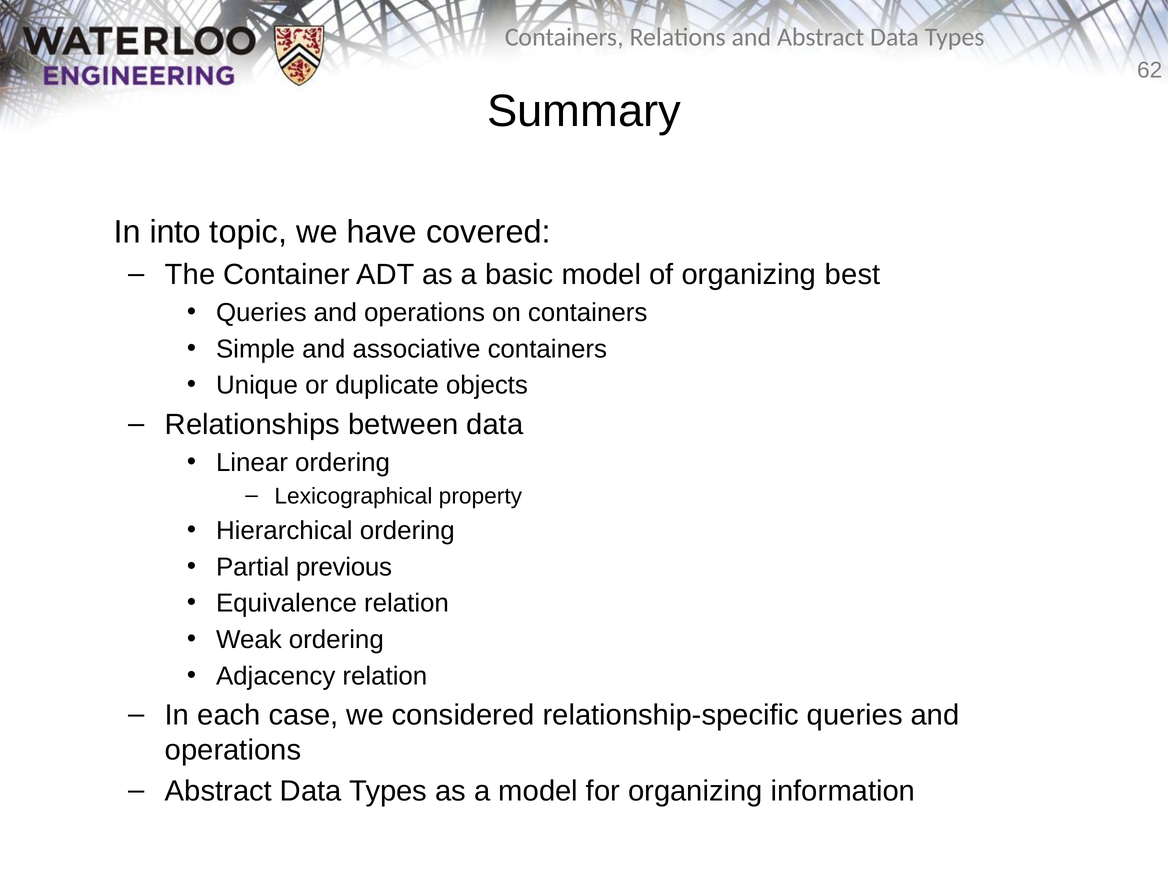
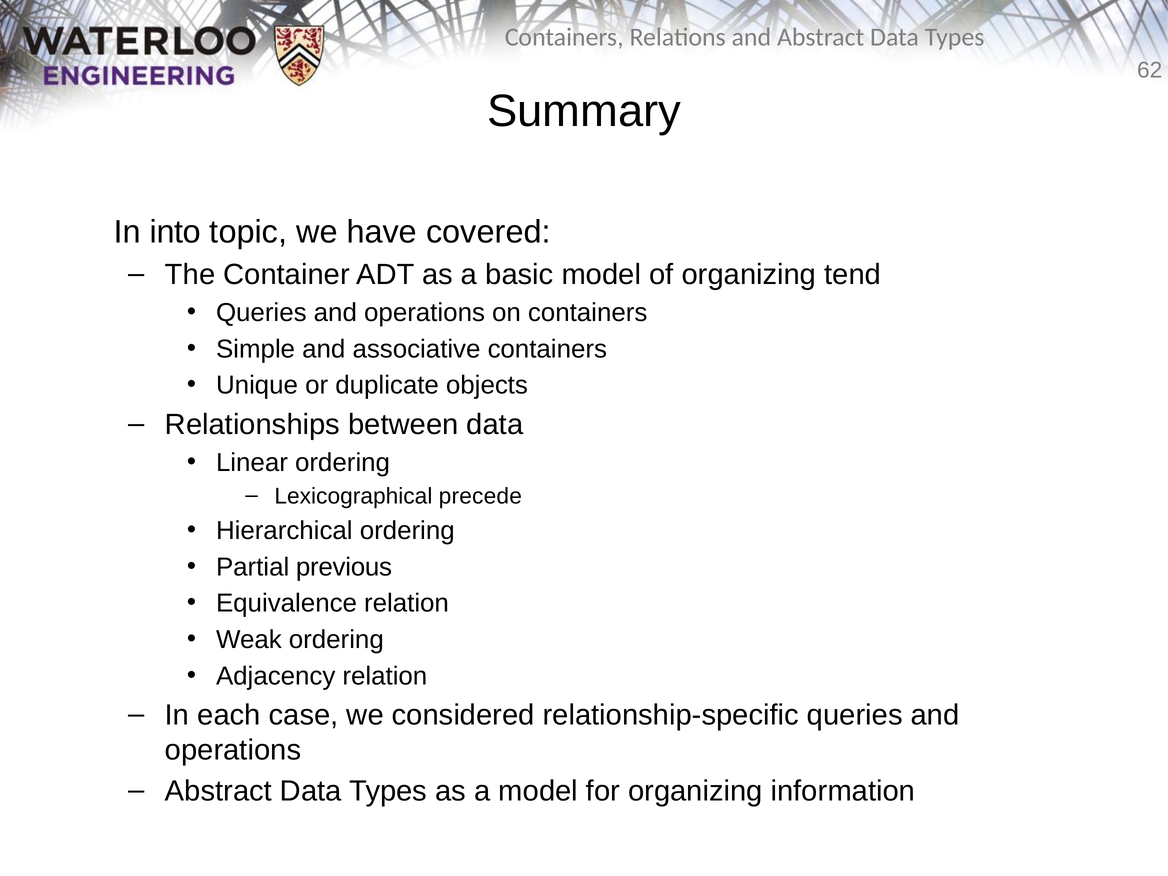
best: best -> tend (853, 275)
property: property -> precede (480, 496)
